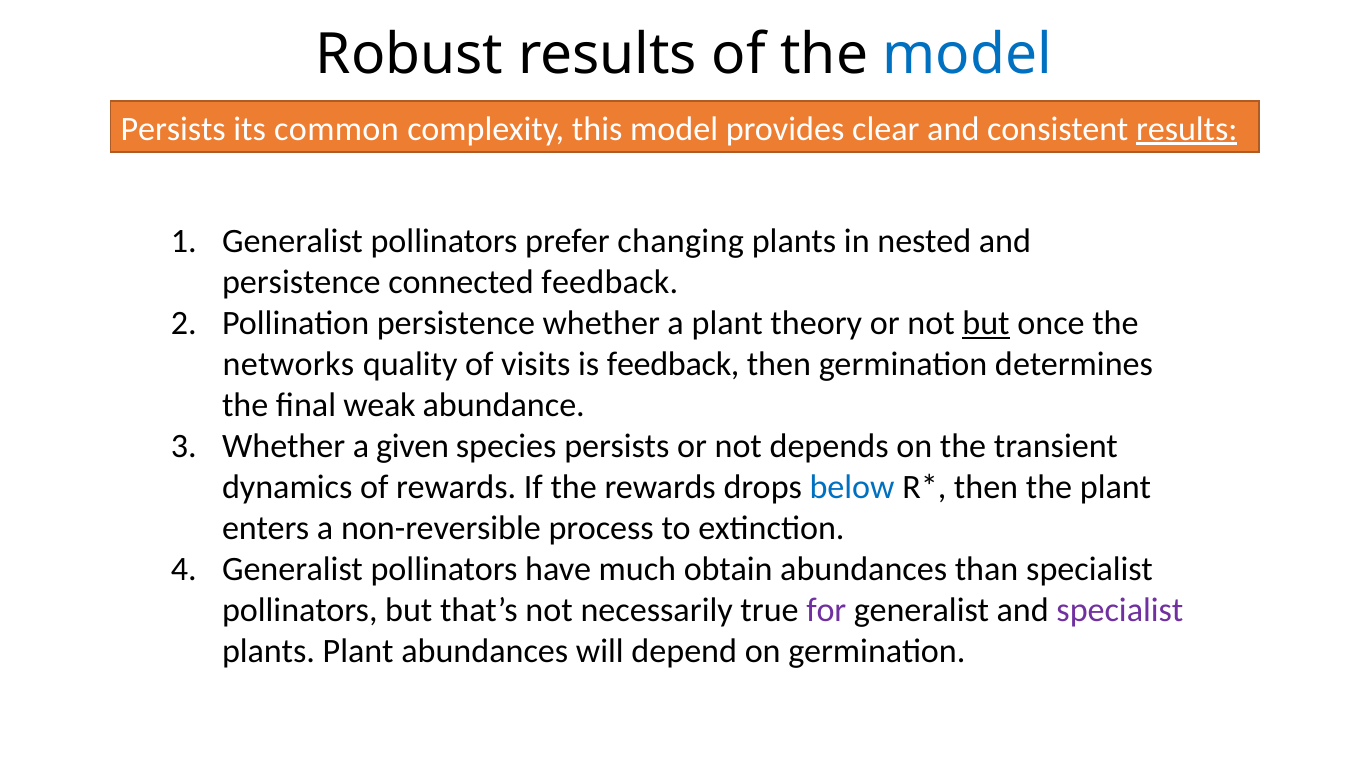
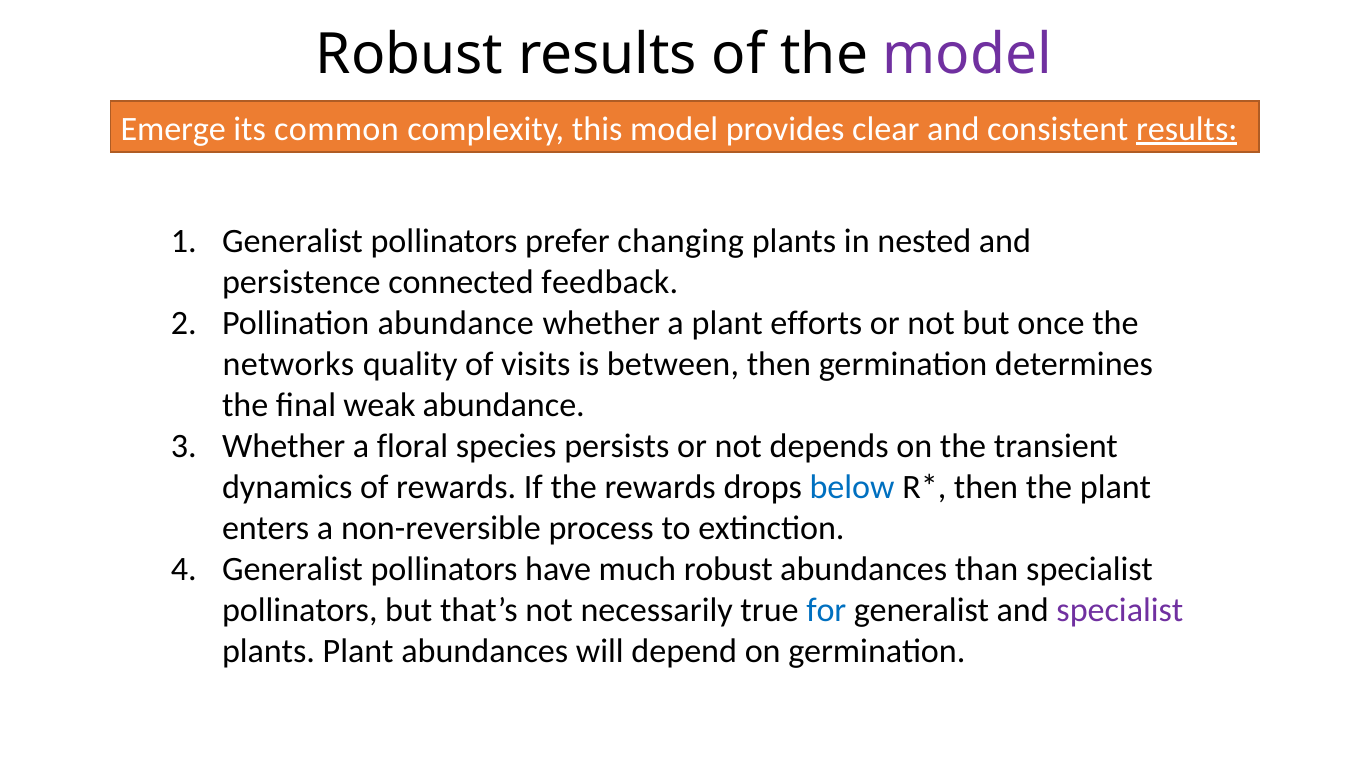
model colour: blue -> purple (967, 55)
Persists: Persists -> Emerge (173, 129)
Pollination persistence: persistence -> abundance (456, 323)
theory: theory -> efforts (816, 323)
but underline: present -> none (986, 323)
is feedback: feedback -> between (673, 364)
given: given -> floral (413, 446)
much obtain: obtain -> robust (728, 569)
for colour: purple -> blue (826, 610)
